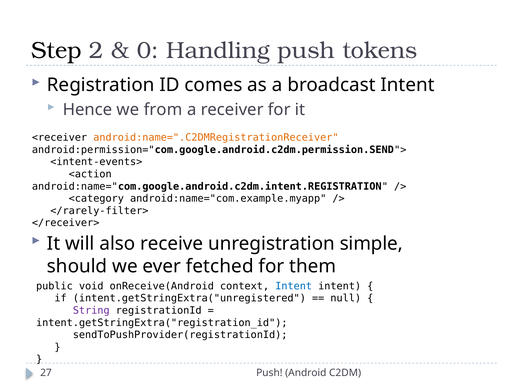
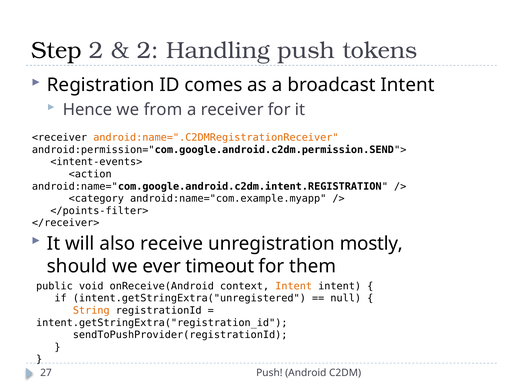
0: 0 -> 2 (148, 50)
</rarely-filter>: </rarely-filter> -> </points-filter> (99, 211)
simple: simple -> mostly (371, 244)
fetched: fetched -> timeout (220, 266)
Intent colour: blue -> orange (294, 286)
String colour: purple -> orange (91, 311)
